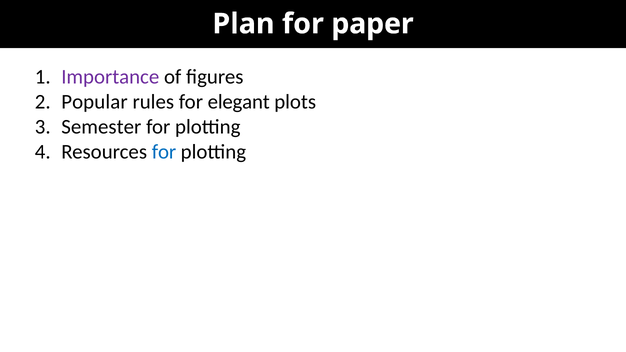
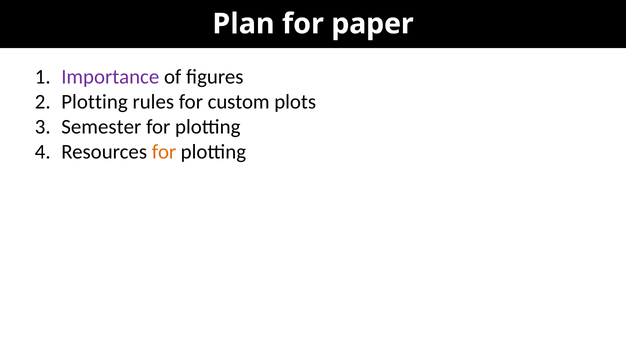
Popular: Popular -> Plotting (94, 102)
elegant: elegant -> custom (239, 102)
for colour: blue -> orange (164, 152)
